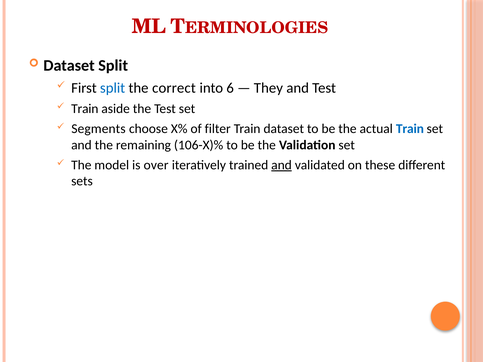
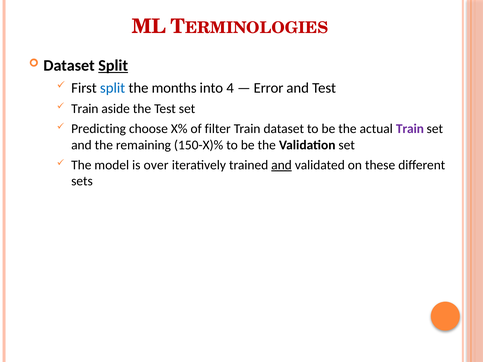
Split underline: none -> present (113, 65)
correct: correct -> months (174, 88)
6: 6 -> 4 (230, 88)
They: They -> Error (269, 88)
Segments: Segments -> Predicting (99, 129)
Train colour: blue -> purple (410, 129)
106-X)%: 106-X)% -> 150-X)% (199, 145)
